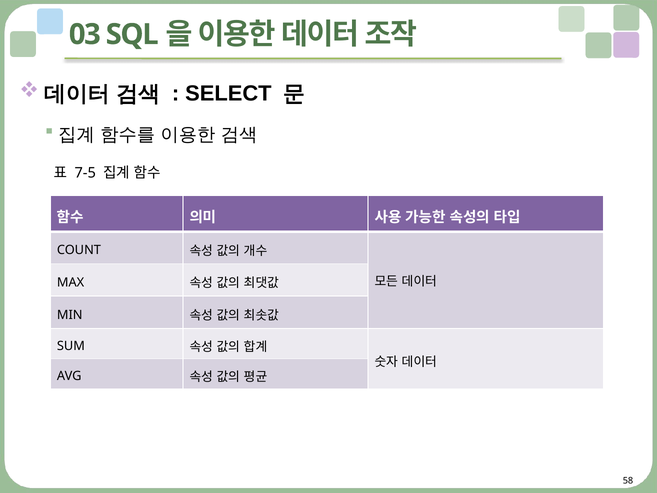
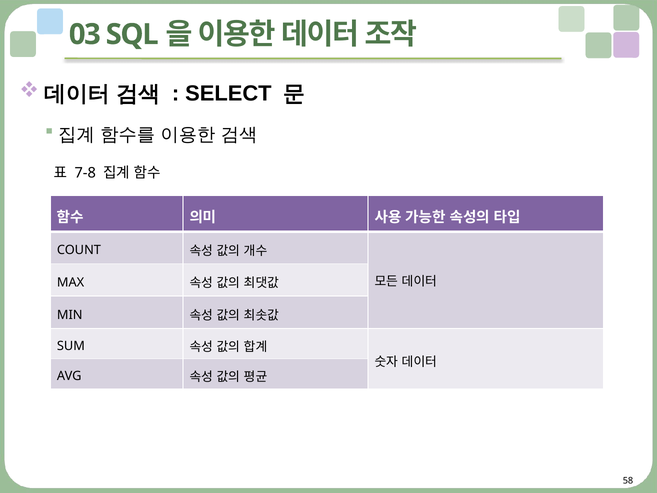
7-5: 7-5 -> 7-8 (85, 173)
